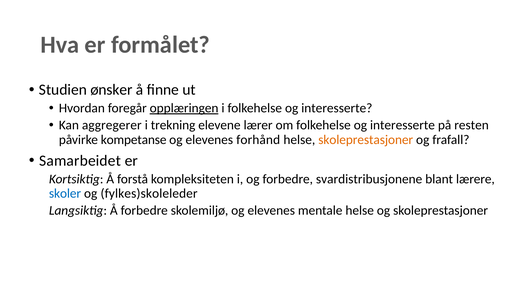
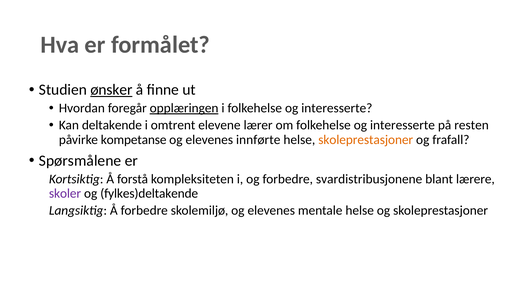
ønsker underline: none -> present (111, 90)
aggregerer: aggregerer -> deltakende (112, 125)
trekning: trekning -> omtrent (173, 125)
forhånd: forhånd -> innførte (258, 140)
Samarbeidet: Samarbeidet -> Spørsmålene (80, 161)
skoler colour: blue -> purple (65, 193)
fylkes)skoleleder: fylkes)skoleleder -> fylkes)deltakende (149, 193)
